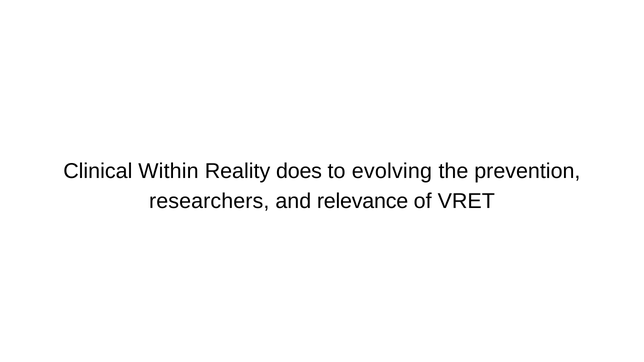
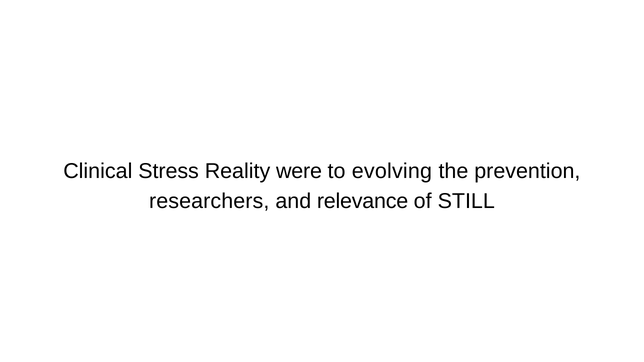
Within: Within -> Stress (169, 171)
does: does -> were (299, 171)
VRET: VRET -> STILL (466, 201)
